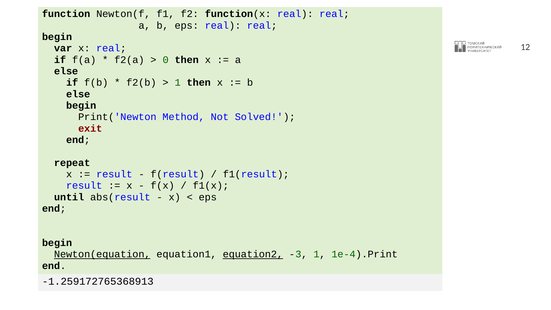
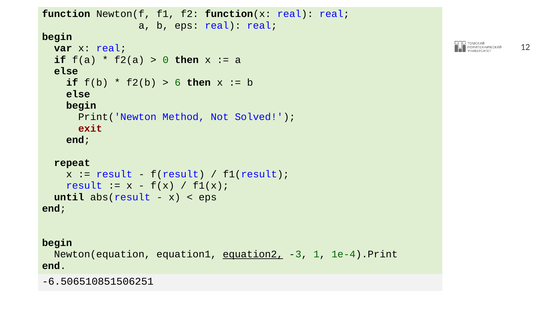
1: 1 -> 6 (178, 83)
Newton(equation underline: present -> none (102, 254)
-1.259172765368913: -1.259172765368913 -> -6.506510851506251 (98, 281)
